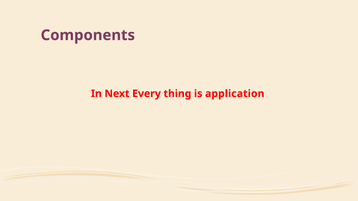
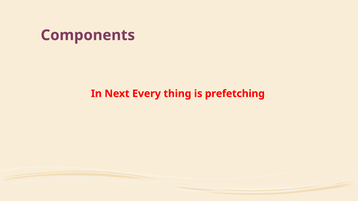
application: application -> prefetching (235, 94)
